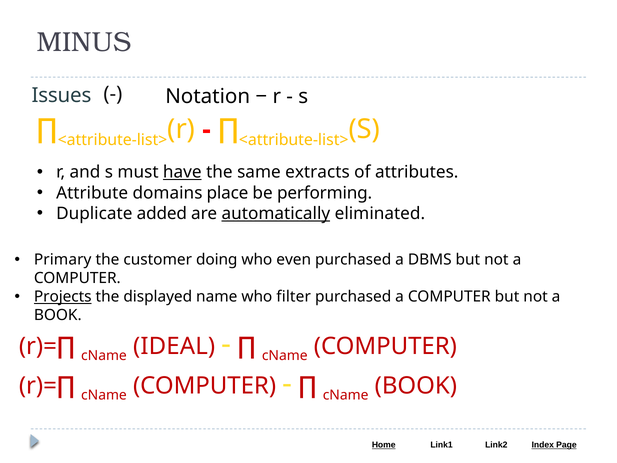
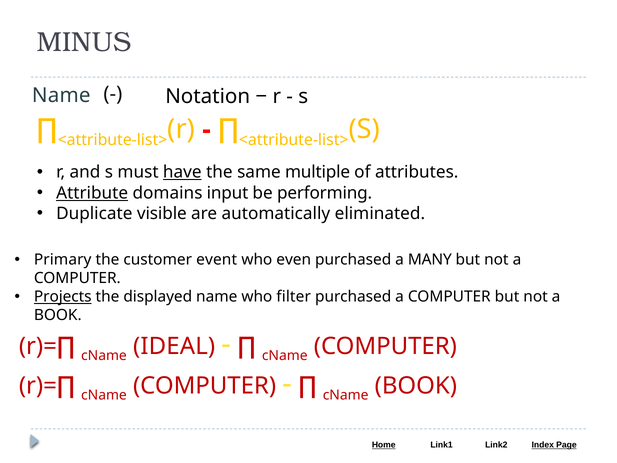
Issues: Issues -> Name (61, 96)
extracts: extracts -> multiple (318, 172)
Attribute underline: none -> present (92, 193)
place: place -> input (228, 193)
added: added -> visible (162, 213)
automatically underline: present -> none (276, 213)
doing: doing -> event (217, 260)
DBMS: DBMS -> MANY (430, 260)
